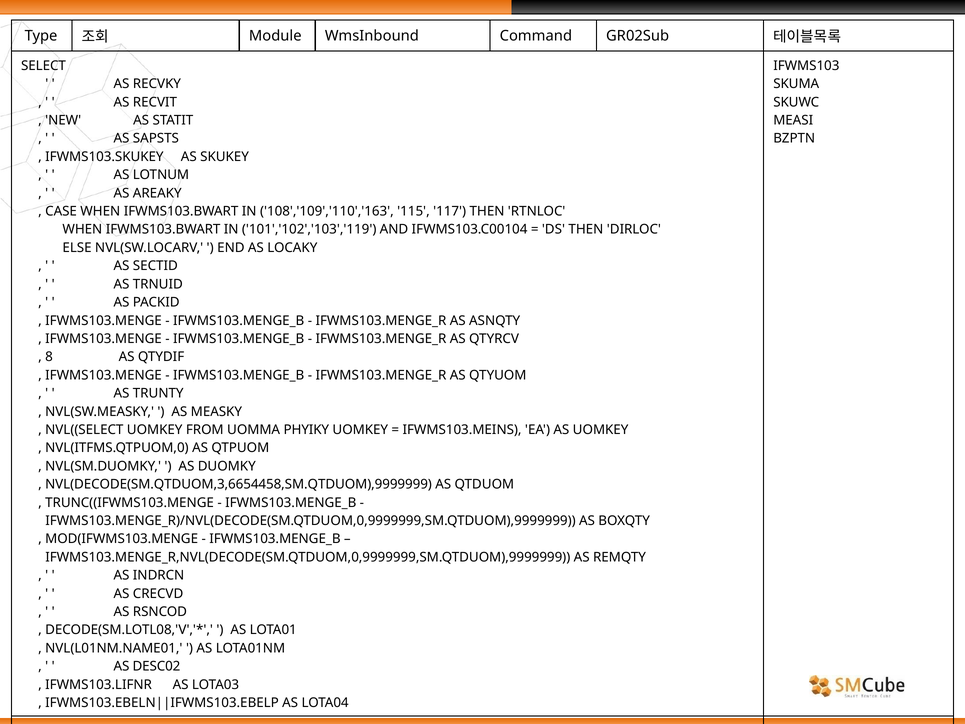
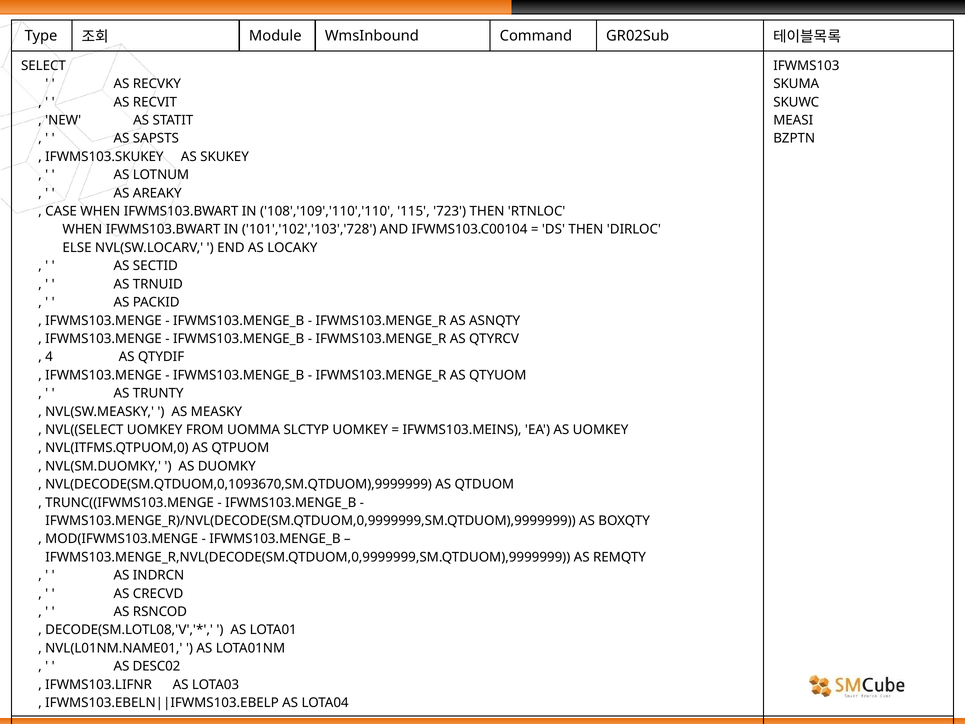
108','109','110','163: 108','109','110','163 -> 108','109','110','110 (327, 211)
117: 117 -> 723 (450, 211)
101','102','103','119: 101','102','103','119 -> 101','102','103','728 (309, 229)
8: 8 -> 4 (49, 357)
PHYIKY: PHYIKY -> SLCTYP (306, 430)
NVL(DECODE(SM.QTDUOM,3,6654458,SM.QTDUOM),9999999: NVL(DECODE(SM.QTDUOM,3,6654458,SM.QTDUOM),9999999 -> NVL(DECODE(SM.QTDUOM,0,1093670,SM.QTDUOM),9999999 (239, 484)
